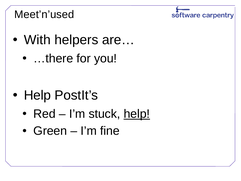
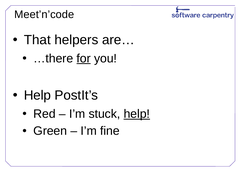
Meet’n’used: Meet’n’used -> Meet’n’code (44, 14)
With: With -> That (37, 40)
for underline: none -> present (84, 58)
